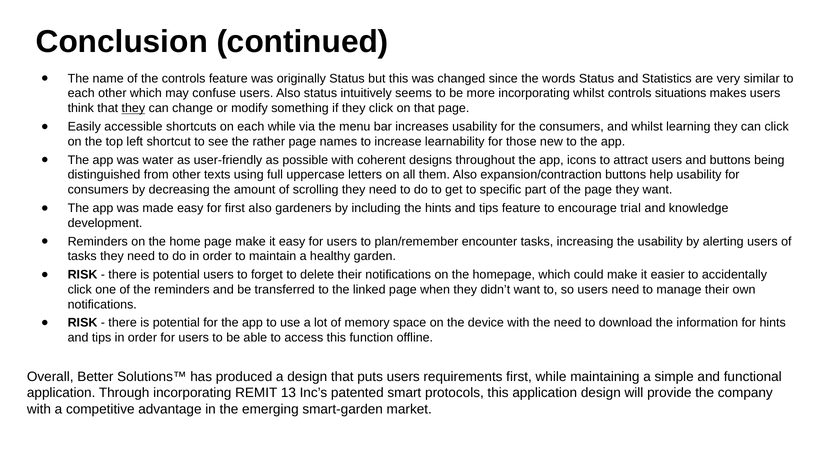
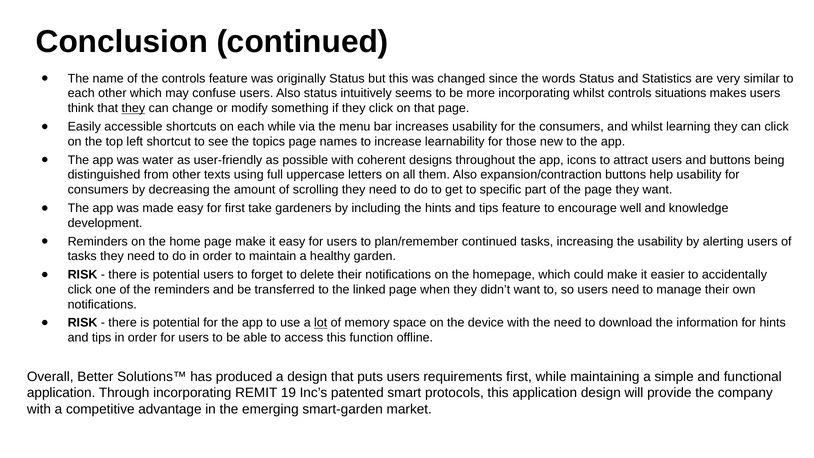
rather: rather -> topics (269, 142)
first also: also -> take (260, 208)
trial: trial -> well (631, 208)
plan/remember encounter: encounter -> continued (489, 241)
lot underline: none -> present (321, 323)
13: 13 -> 19 (288, 393)
